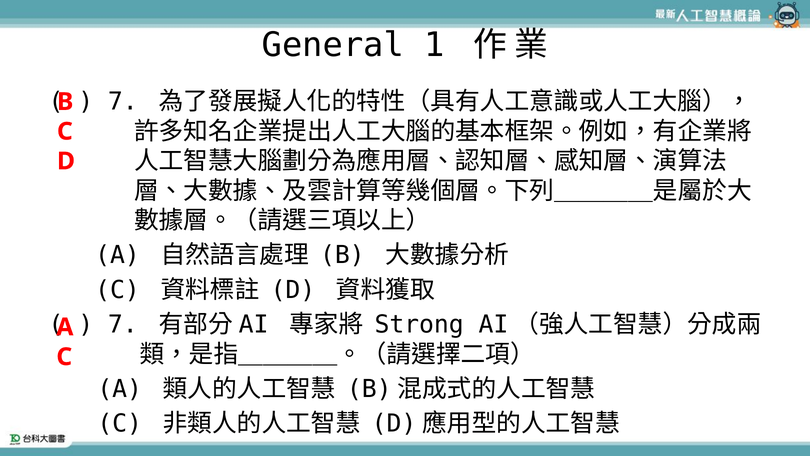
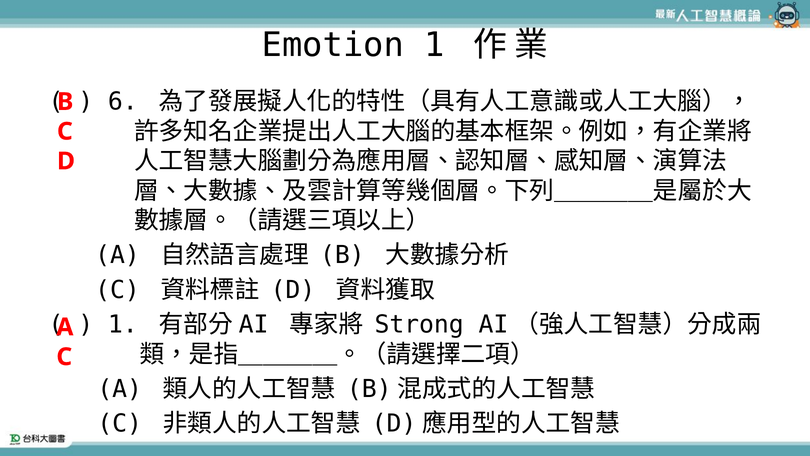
General: General -> Emotion (333, 45)
7: 7 -> 6 (123, 102)
7: 7 -> 1 (123, 324)
